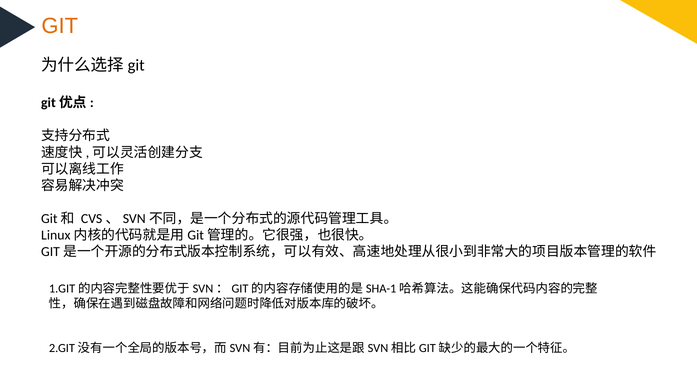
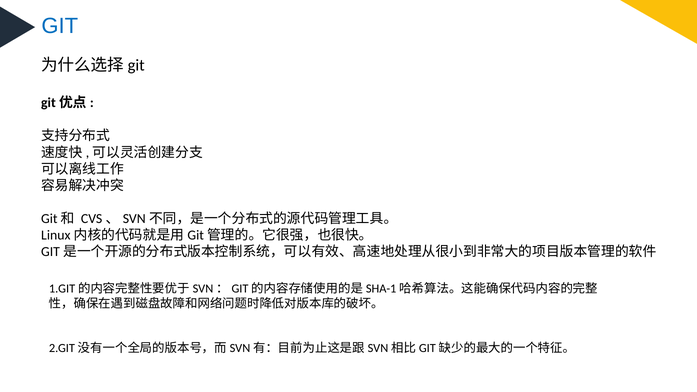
GIT colour: orange -> blue (60, 26)
